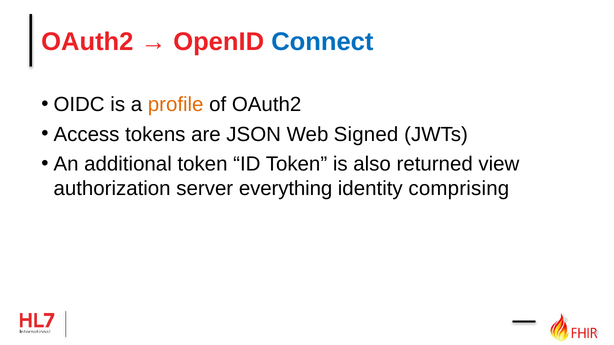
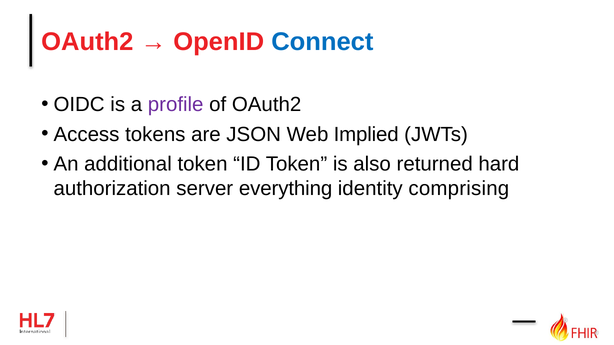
profile colour: orange -> purple (176, 105)
Signed: Signed -> Implied (366, 135)
view: view -> hard (499, 164)
